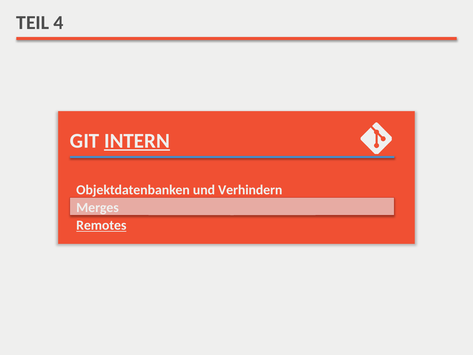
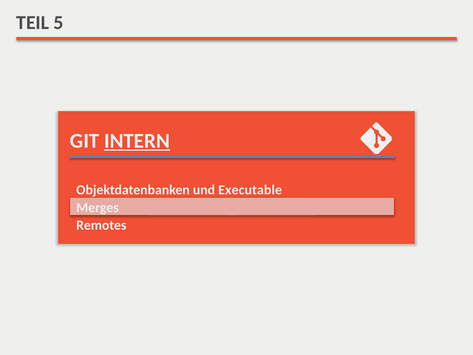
4: 4 -> 5 (59, 23)
Verhindern: Verhindern -> Executable (250, 190)
Remotes underline: present -> none (101, 225)
